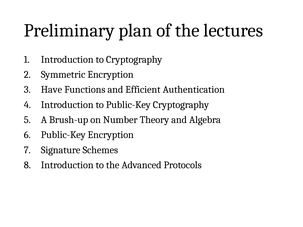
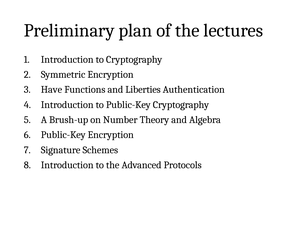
Efficient: Efficient -> Liberties (143, 90)
